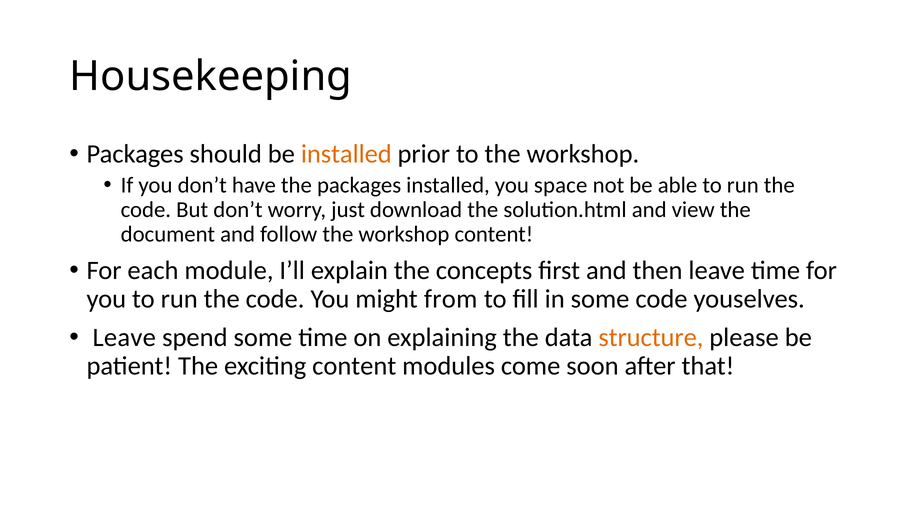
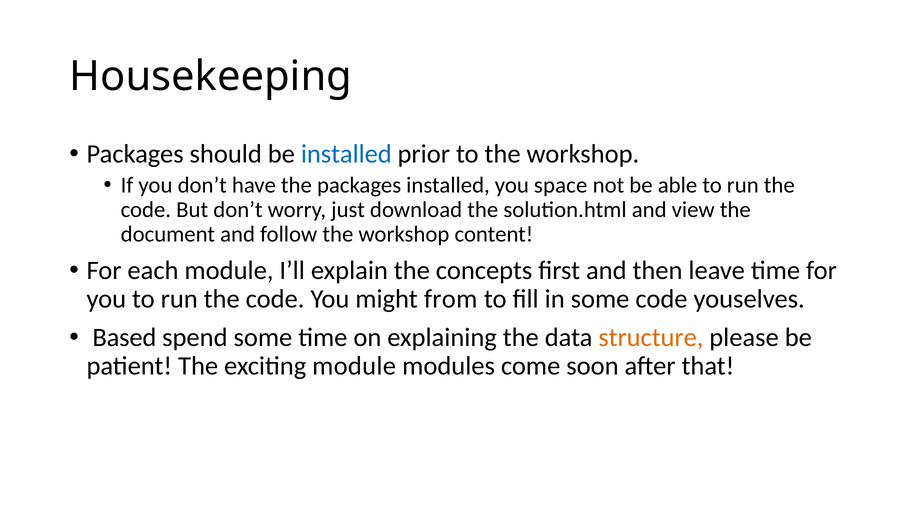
installed colour: orange -> blue (346, 154)
Leave: Leave -> Based (124, 338)
exciting content: content -> module (354, 366)
